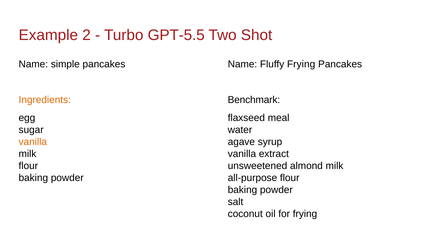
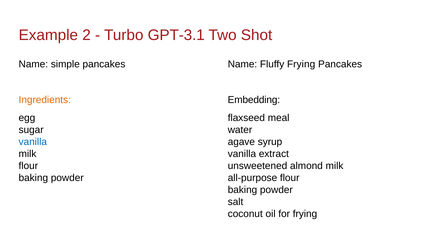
GPT-5.5: GPT-5.5 -> GPT-3.1 (176, 35)
Benchmark: Benchmark -> Embedding (254, 100)
vanilla colour: orange -> blue (33, 142)
